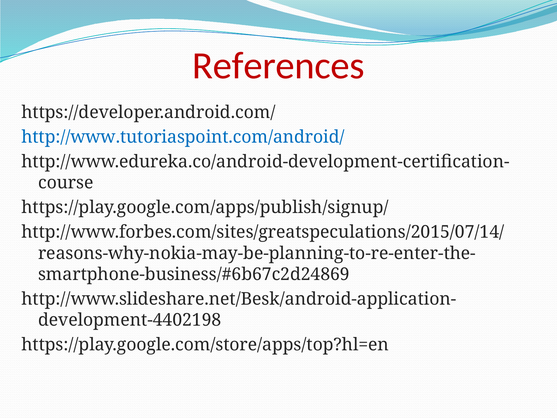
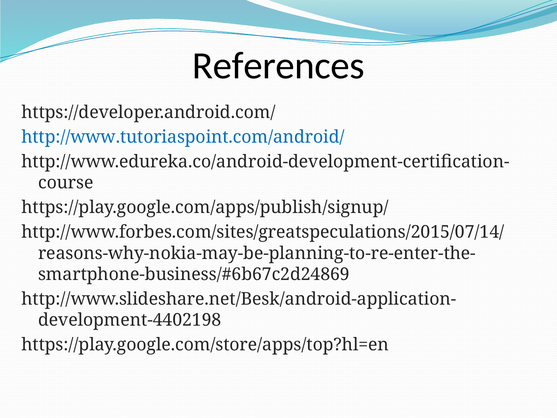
References colour: red -> black (278, 66)
